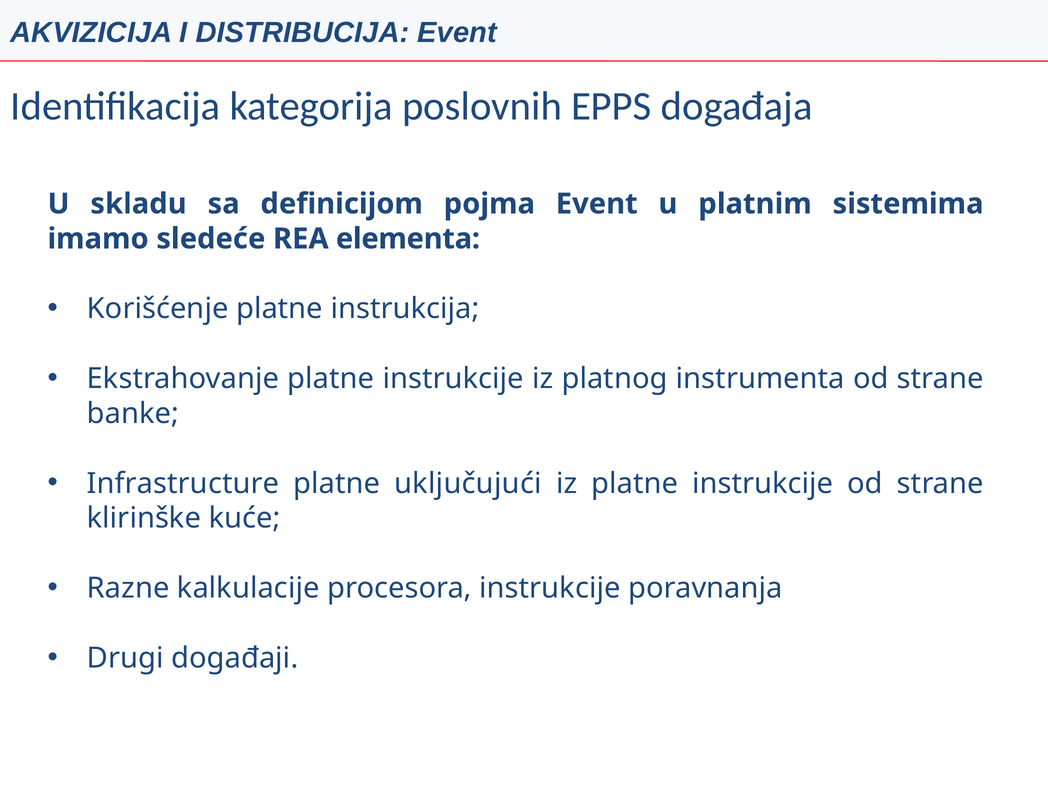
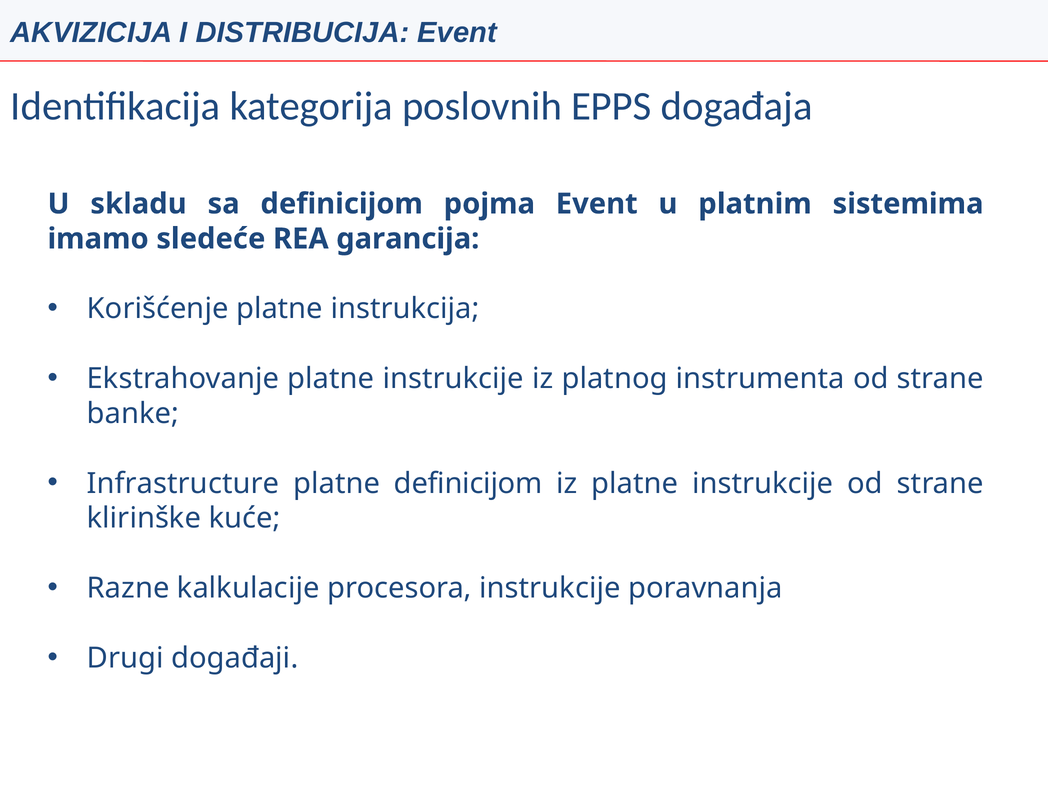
elementa: elementa -> garancija (408, 239)
platne uključujući: uključujući -> definicijom (468, 483)
